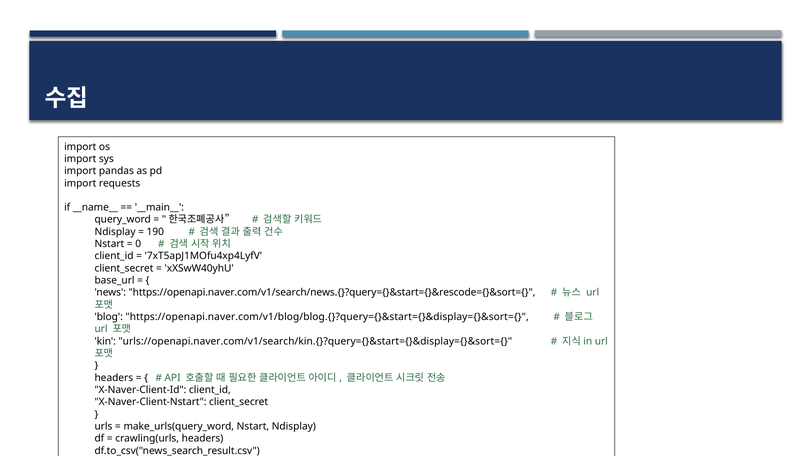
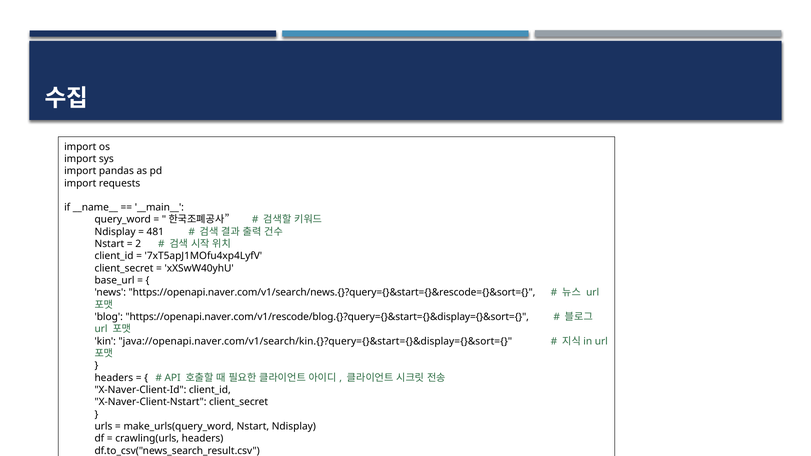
190: 190 -> 481 (155, 232)
0: 0 -> 2 (138, 244)
https://openapi.naver.com/v1/blog/blog.{}?query={}&start={}&display={}&sort={: https://openapi.naver.com/v1/blog/blog.{}?query={}&start={}&display={}&sort={ -> https://openapi.naver.com/v1/rescode/blog.{}?query={}&start={}&display={}&sort={ (327, 317)
urls://openapi.naver.com/v1/search/kin.{}?query={}&start={}&display={}&sort={: urls://openapi.naver.com/v1/search/kin.{}?query={}&start={}&display={}&sort={ -> java://openapi.naver.com/v1/search/kin.{}?query={}&start={}&display={}&sort={ (315, 341)
